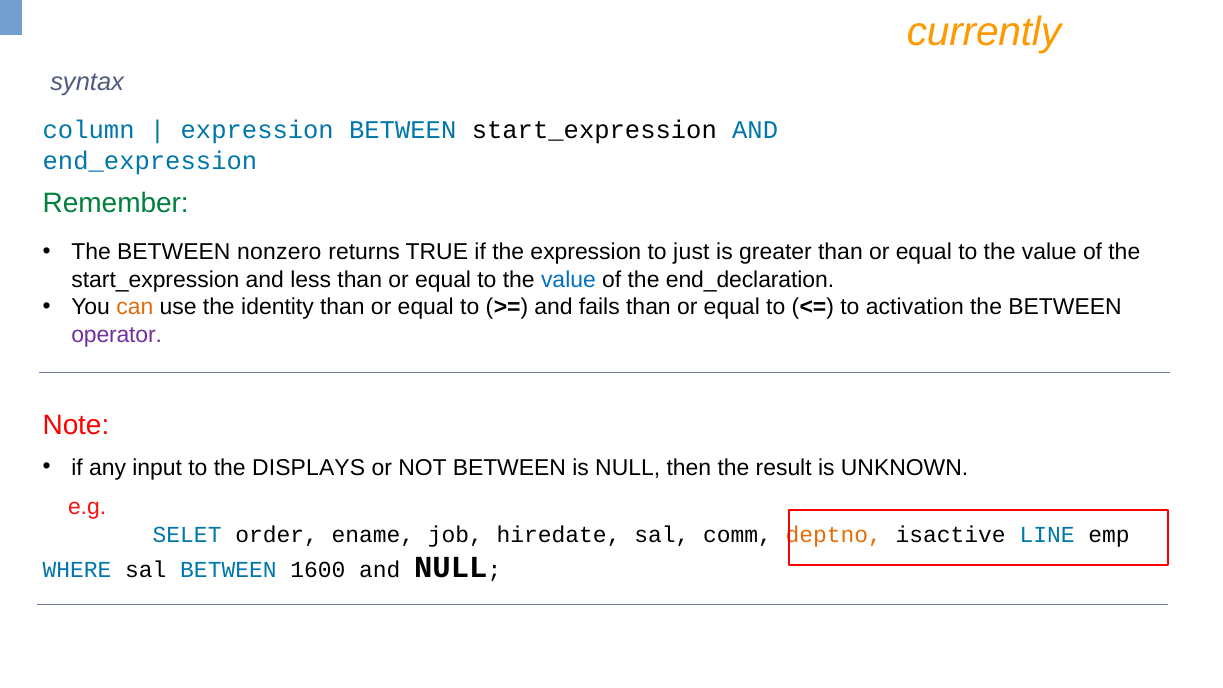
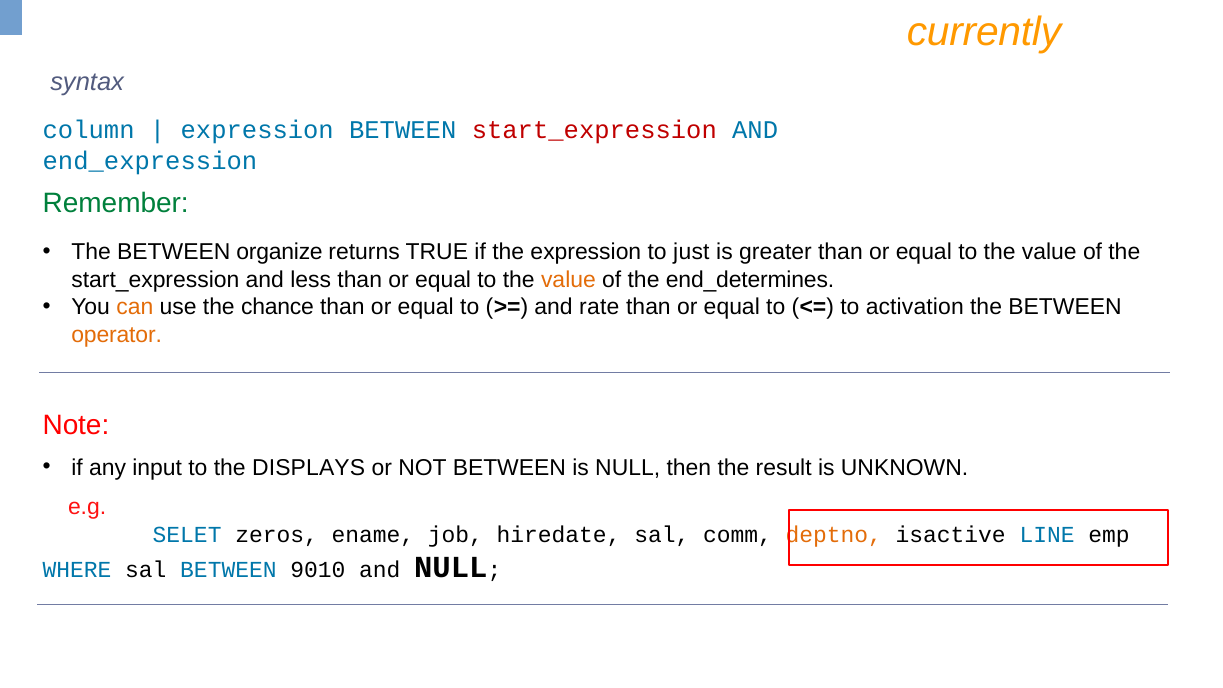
start_expression colour: black -> red (594, 130)
nonzero: nonzero -> organize (280, 252)
value colour: blue -> orange (568, 279)
end_declaration: end_declaration -> end_determines (750, 279)
identity: identity -> chance (278, 307)
fails: fails -> rate (599, 307)
operator colour: purple -> orange (117, 335)
order: order -> zeros (277, 535)
1600: 1600 -> 9010 (318, 570)
